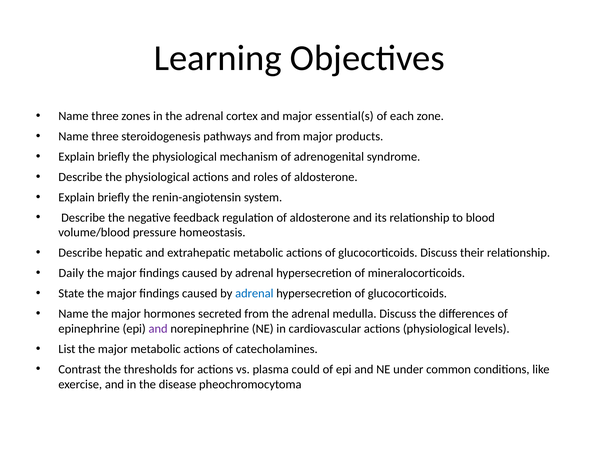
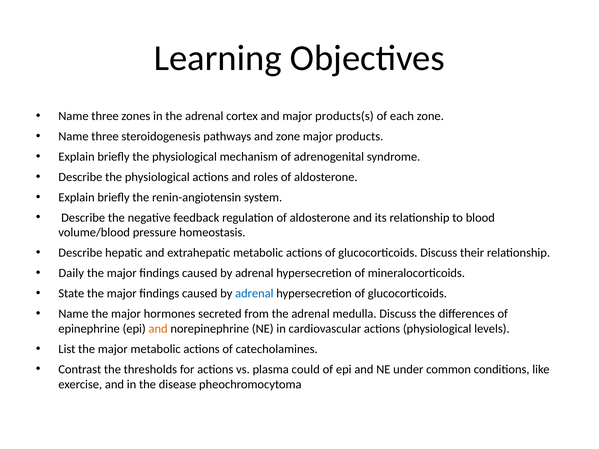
essential(s: essential(s -> products(s (344, 116)
and from: from -> zone (288, 136)
and colour: purple -> orange (158, 329)
